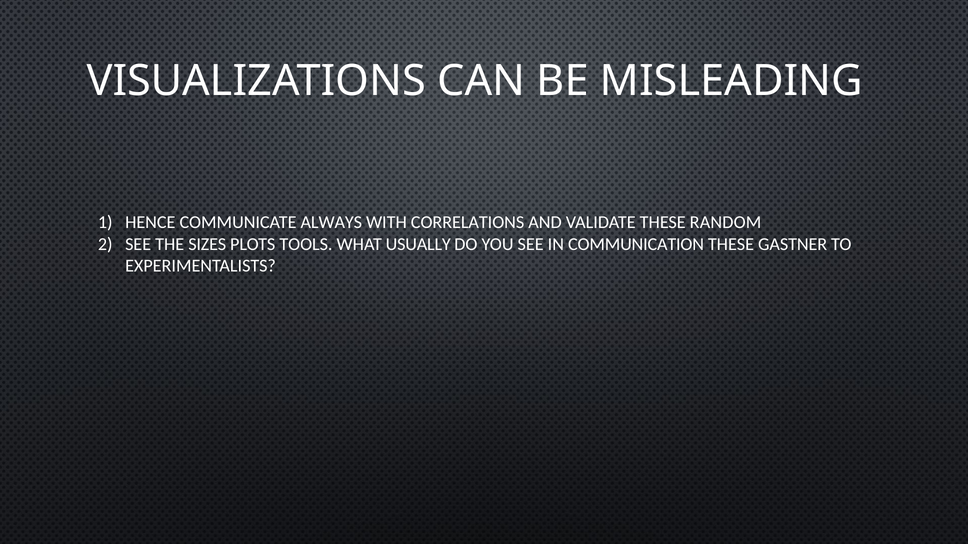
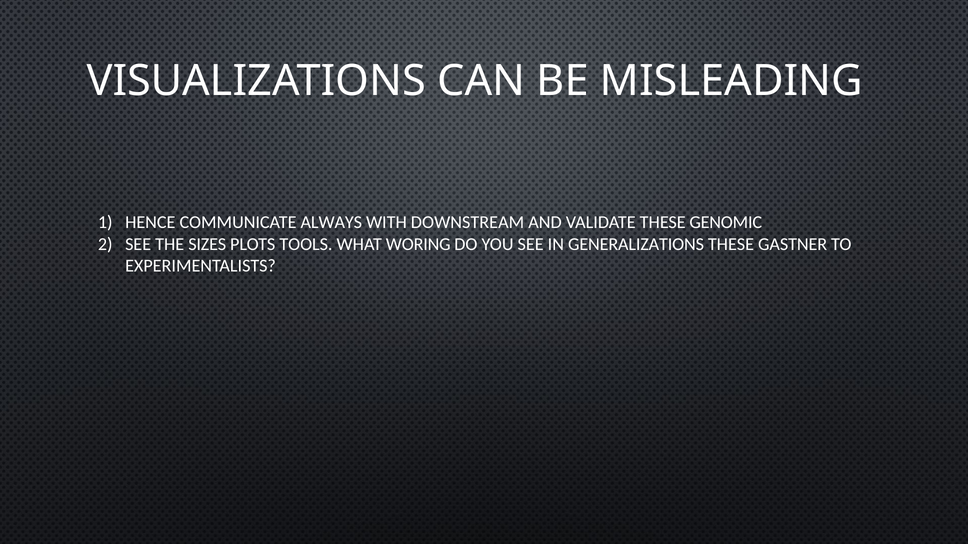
CORRELATIONS: CORRELATIONS -> DOWNSTREAM (468, 223)
RANDOM: RANDOM -> GENOMIC (726, 223)
USUALLY: USUALLY -> WORING (418, 244)
COMMUNICATION: COMMUNICATION -> GENERALIZATIONS (636, 244)
